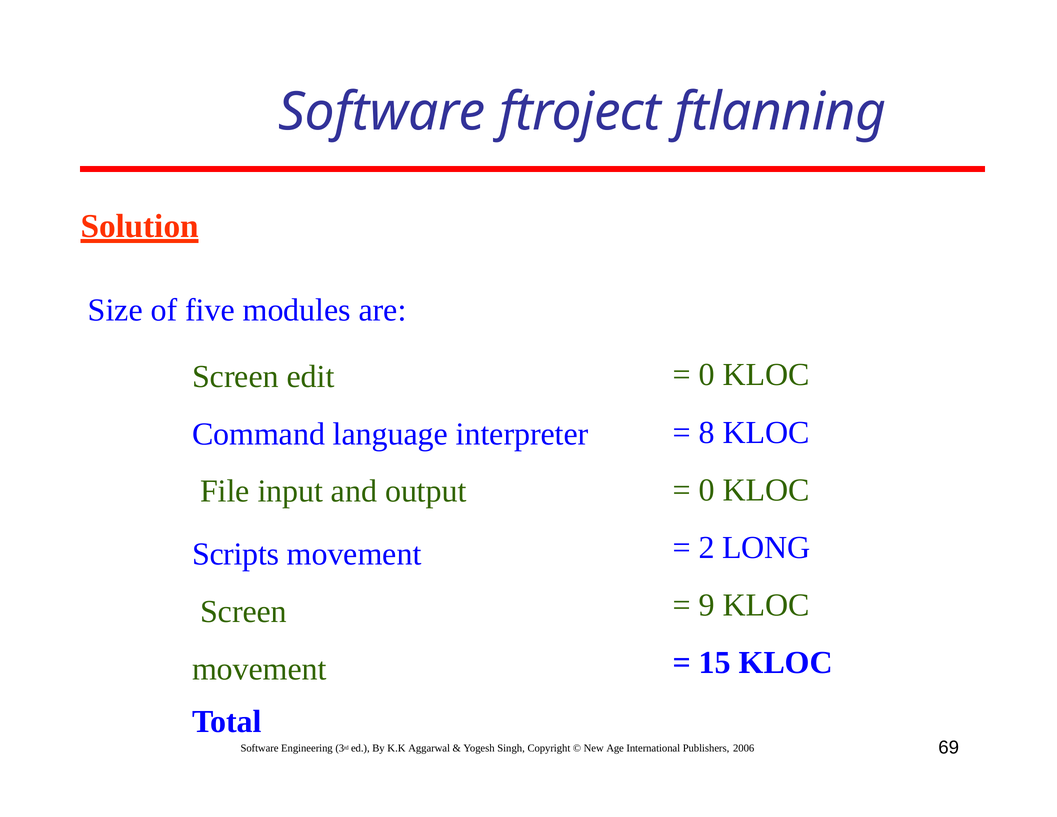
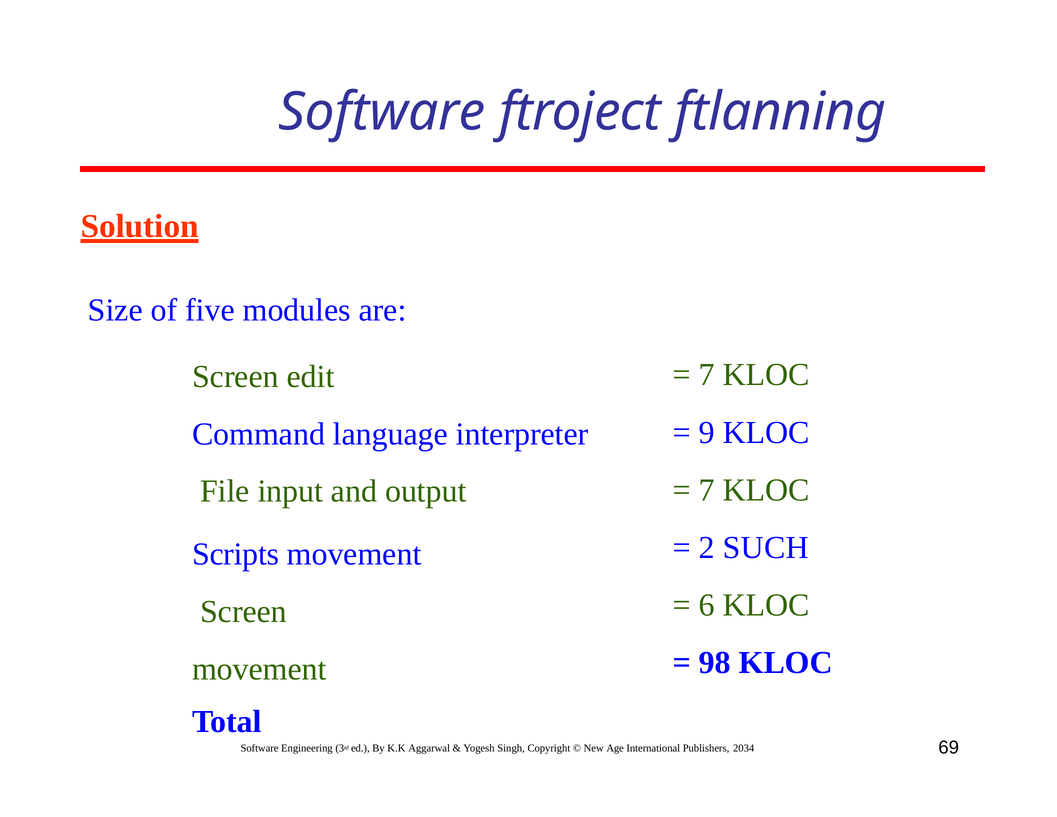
0: 0 -> 7 (707, 375)
8: 8 -> 9 (707, 432)
0: 0 -> 7 (707, 490)
LONG: LONG -> SUCH (766, 547)
9: 9 -> 6 (707, 605)
15: 15 -> 98 (715, 662)
2006: 2006 -> 2034 (744, 748)
